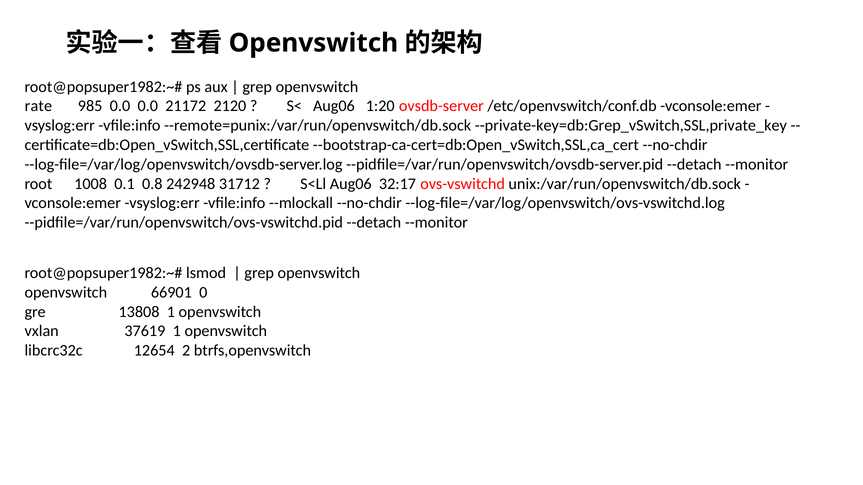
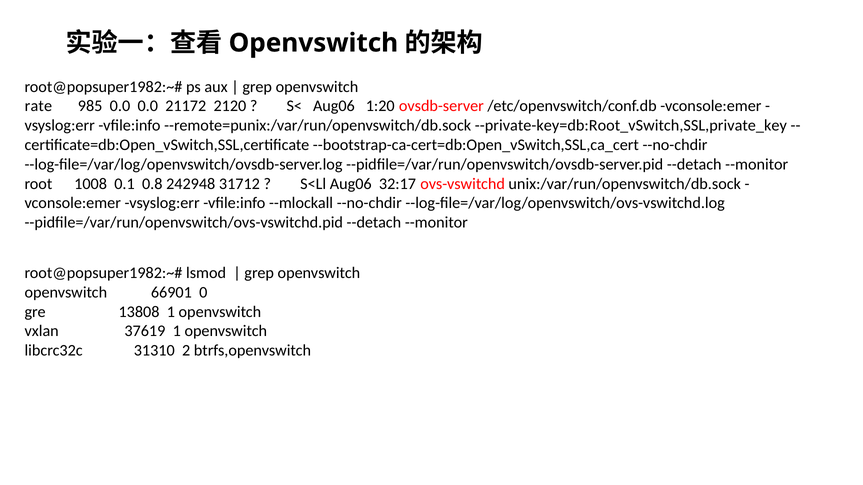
--private-key=db:Grep_vSwitch,SSL,private_key: --private-key=db:Grep_vSwitch,SSL,private_key -> --private-key=db:Root_vSwitch,SSL,private_key (631, 126)
12654: 12654 -> 31310 (154, 351)
